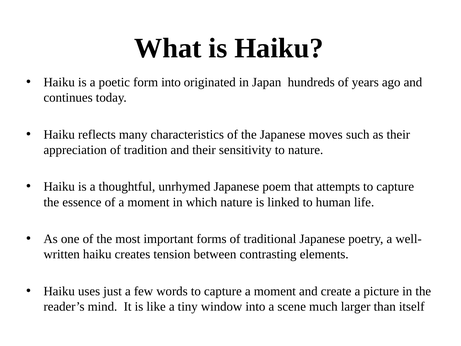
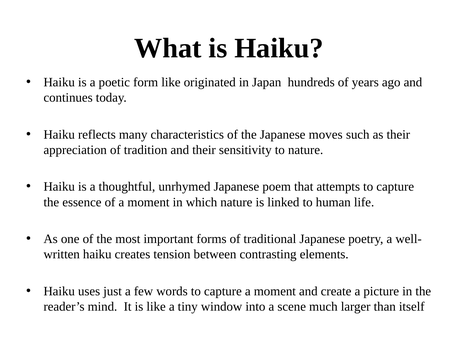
form into: into -> like (171, 82)
